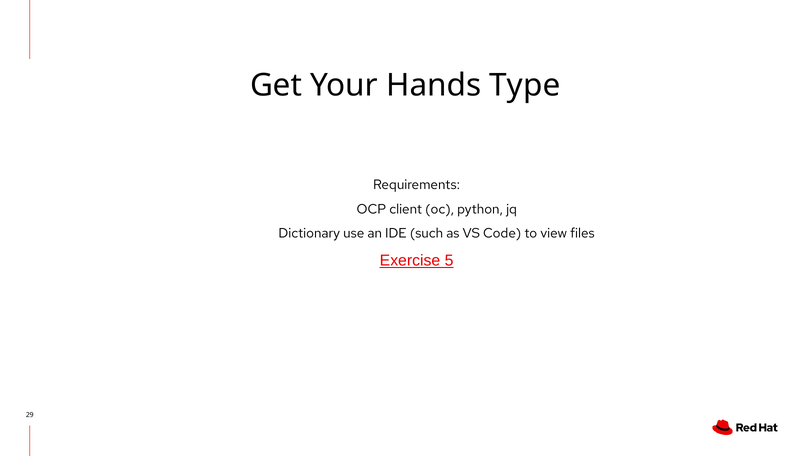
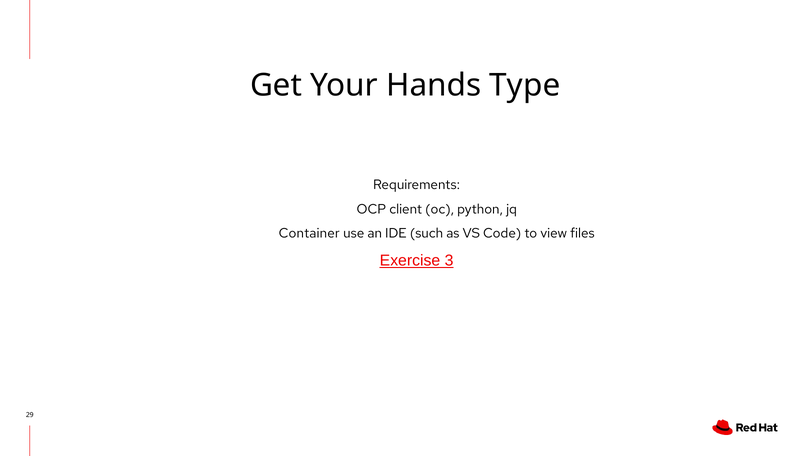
Dictionary: Dictionary -> Container (309, 234)
5: 5 -> 3 (449, 261)
